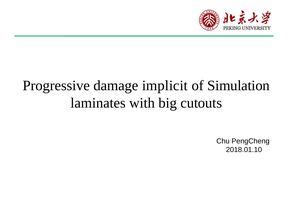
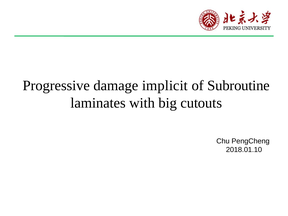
Simulation: Simulation -> Subroutine (239, 86)
